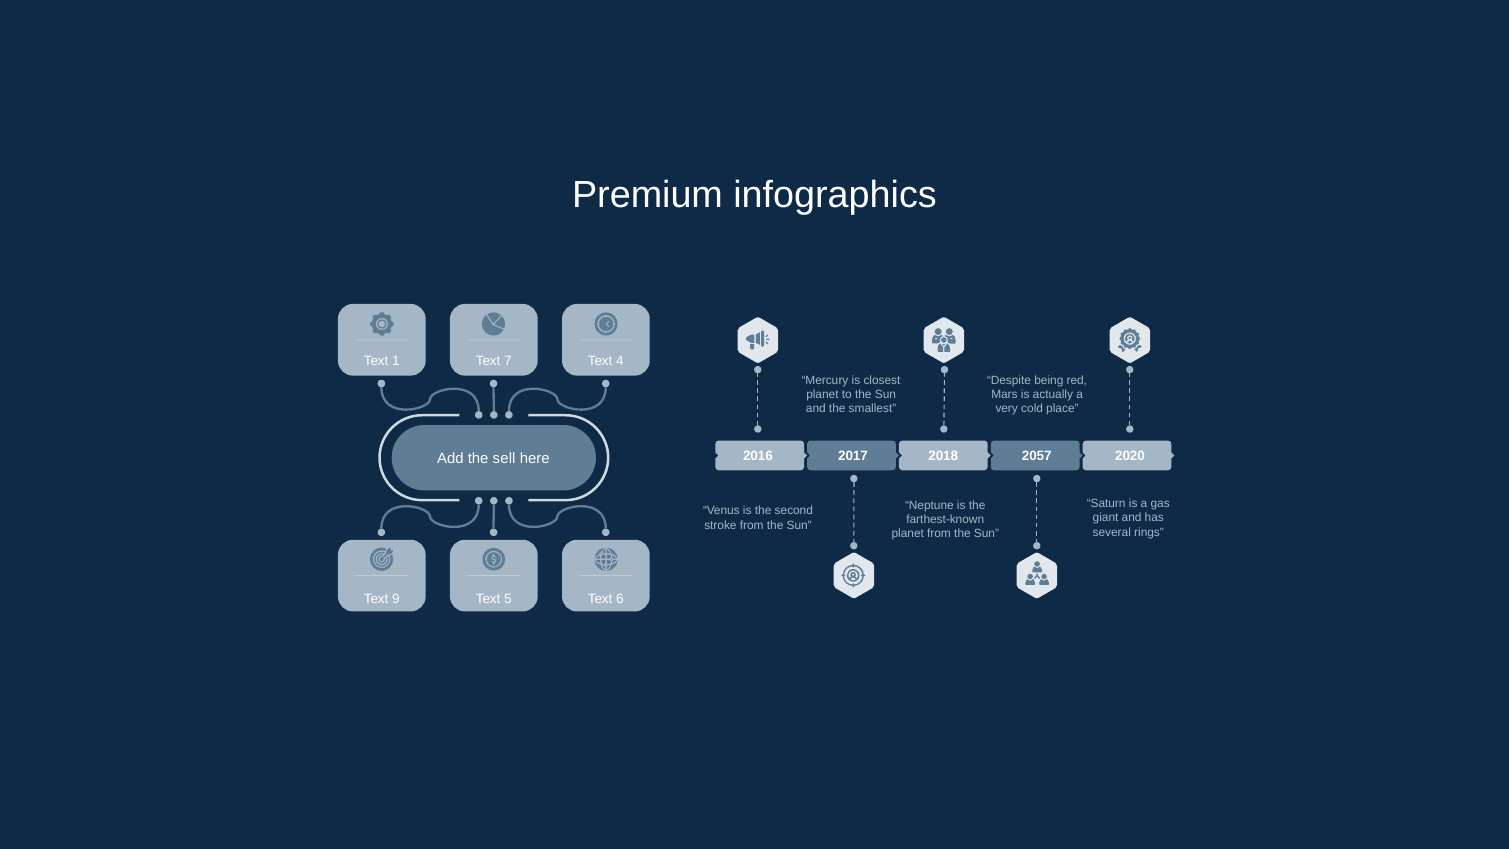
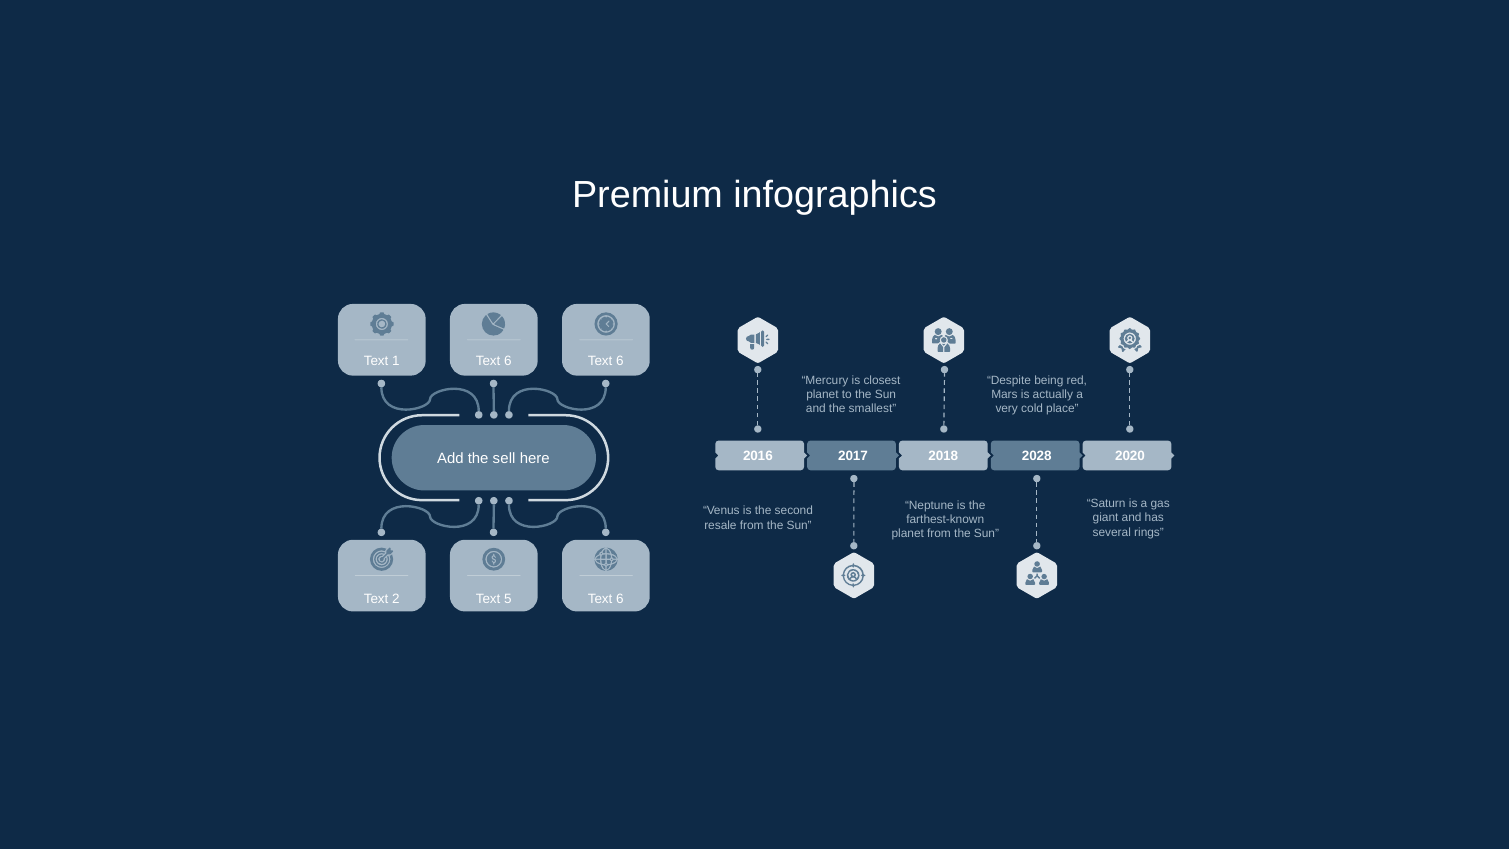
1 Text 7: 7 -> 6 (508, 361)
4: 4 -> 6 (620, 361)
2057: 2057 -> 2028 (1037, 456)
stroke: stroke -> resale (720, 525)
9: 9 -> 2 (396, 599)
